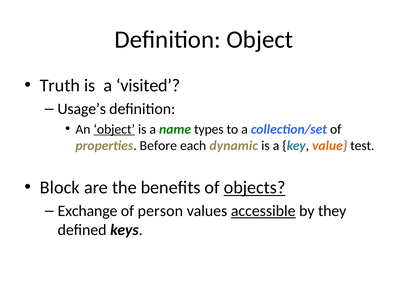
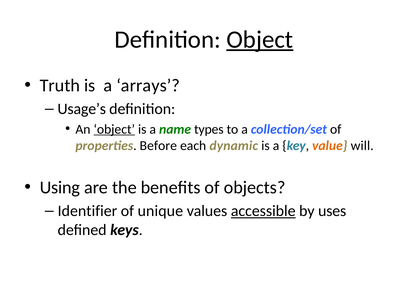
Object underline: none -> present (260, 39)
visited: visited -> arrays (148, 86)
test: test -> will (362, 146)
Block: Block -> Using (60, 188)
objects underline: present -> none (255, 188)
Exchange: Exchange -> Identifier (87, 211)
person: person -> unique (160, 211)
they: they -> uses (332, 211)
